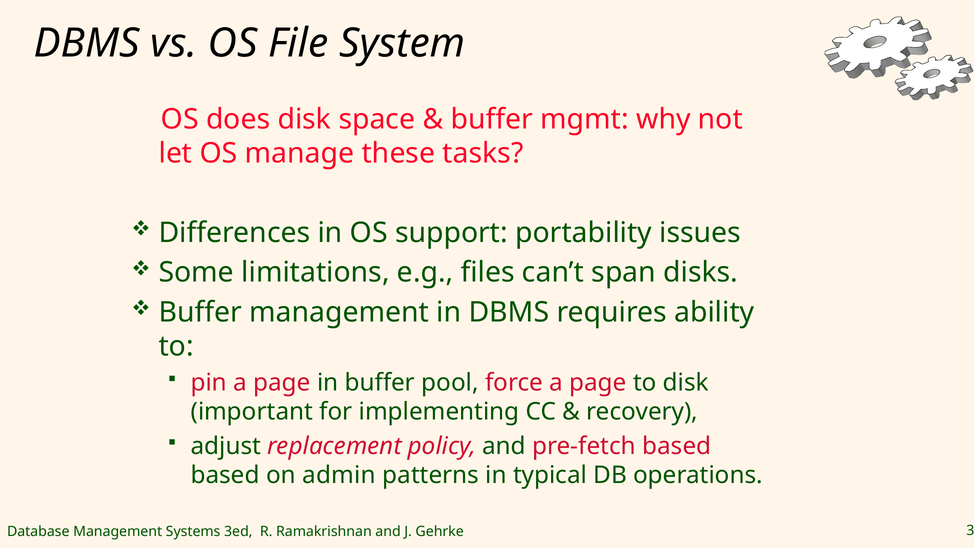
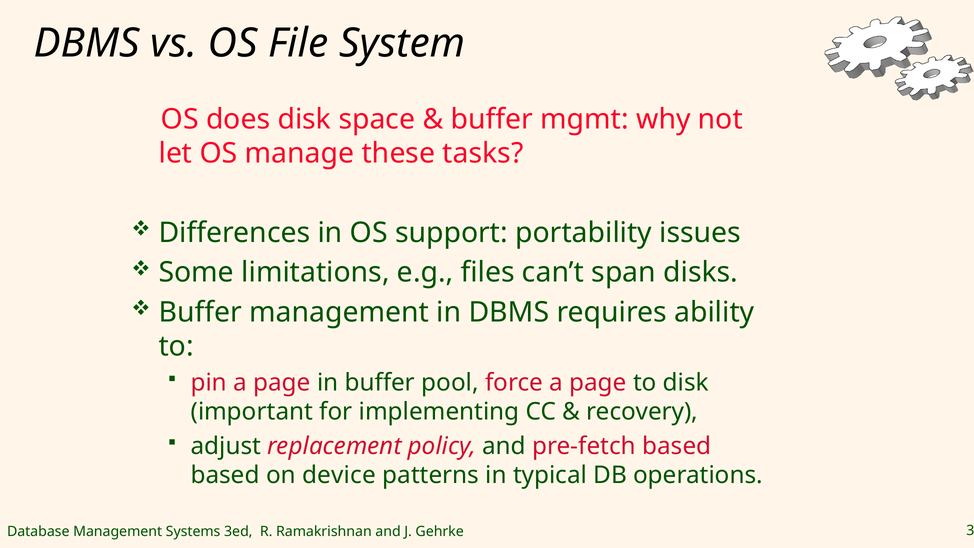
admin: admin -> device (339, 475)
